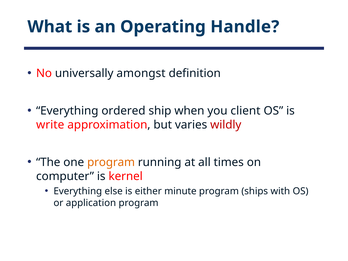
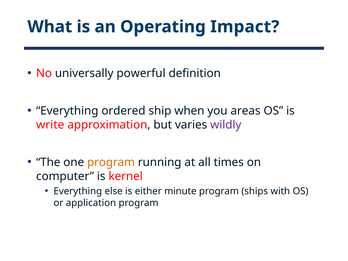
Handle: Handle -> Impact (245, 27)
amongst: amongst -> powerful (141, 73)
client: client -> areas (246, 111)
wildly colour: red -> purple (226, 125)
